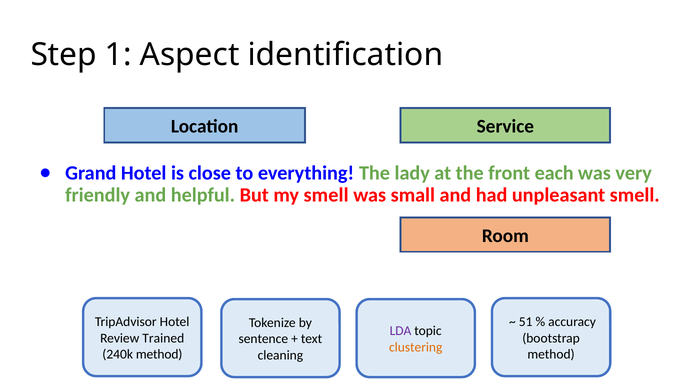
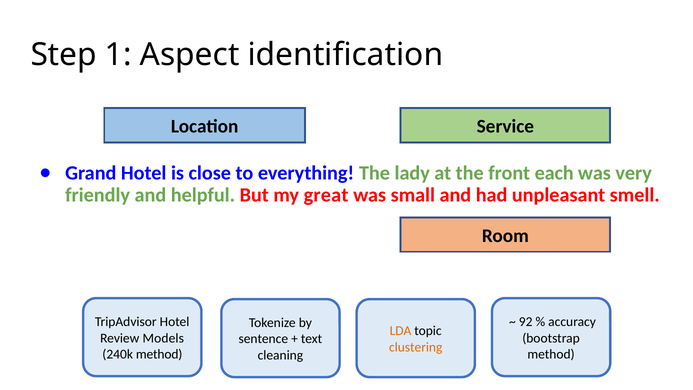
my smell: smell -> great (326, 195)
51: 51 -> 92 (526, 322)
LDA colour: purple -> orange (400, 331)
Trained: Trained -> Models (163, 338)
